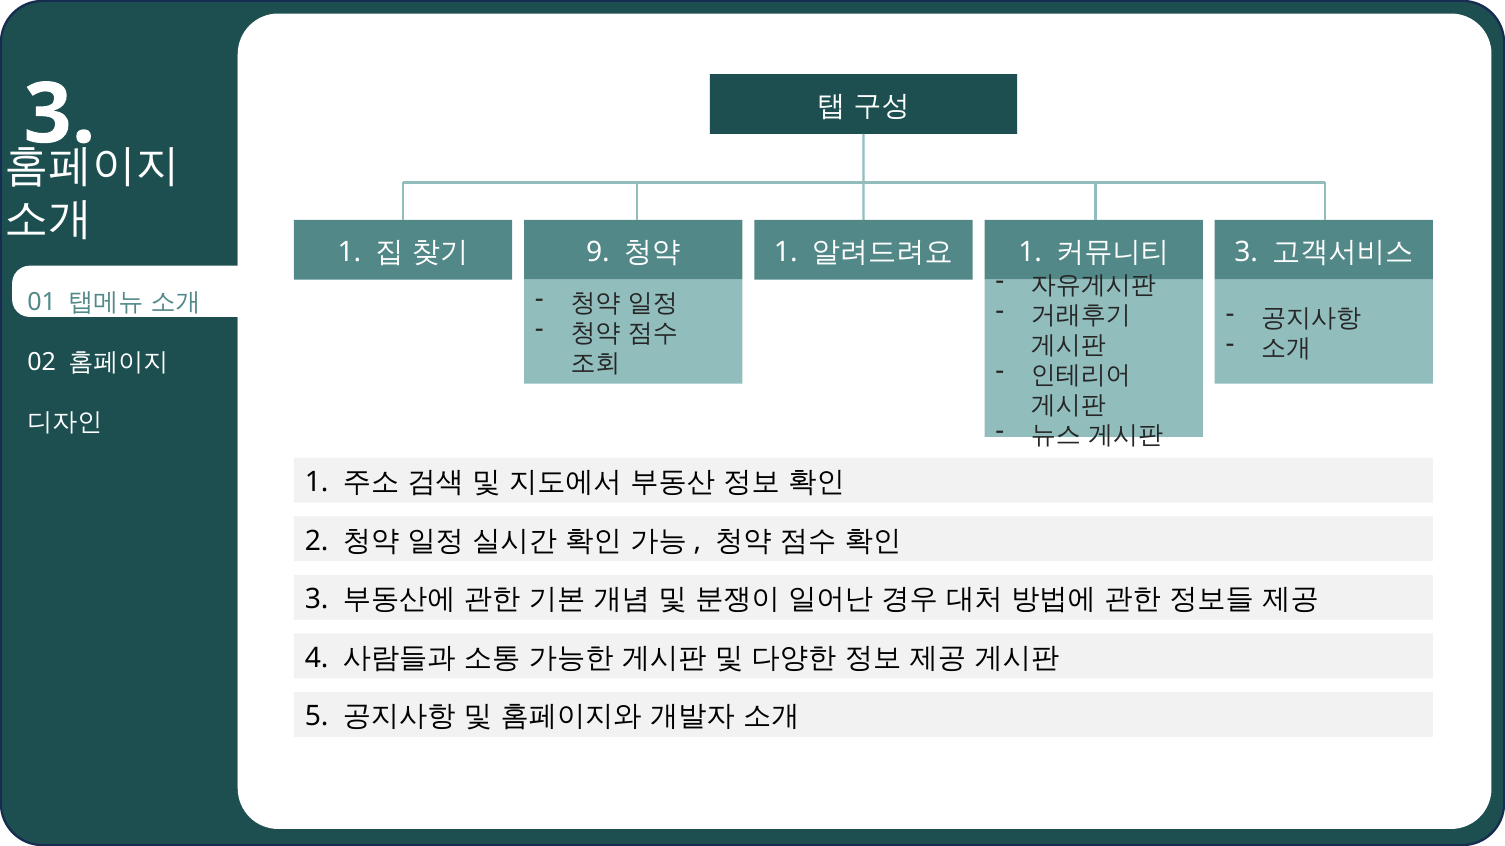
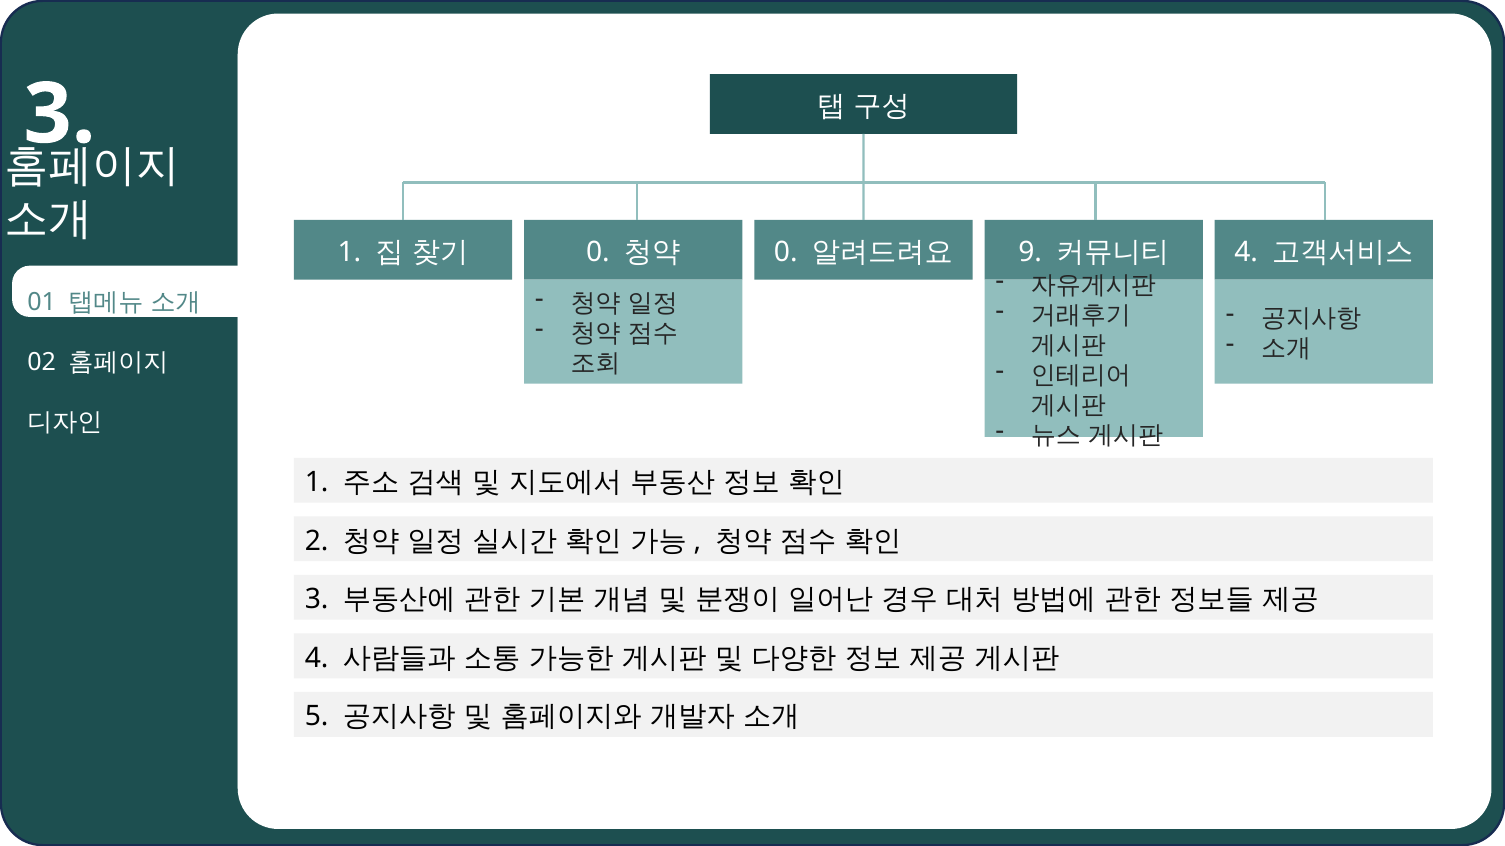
9: 9 -> 0 (598, 252)
1: 1 -> 0 (786, 252)
1: 1 -> 9 (1030, 252)
3: 3 -> 4 (1246, 252)
